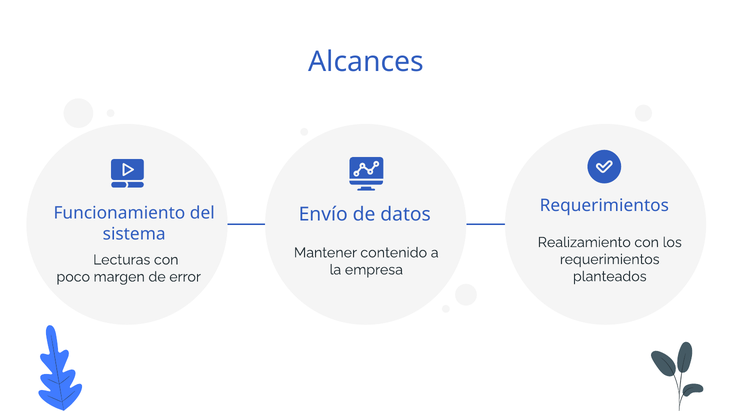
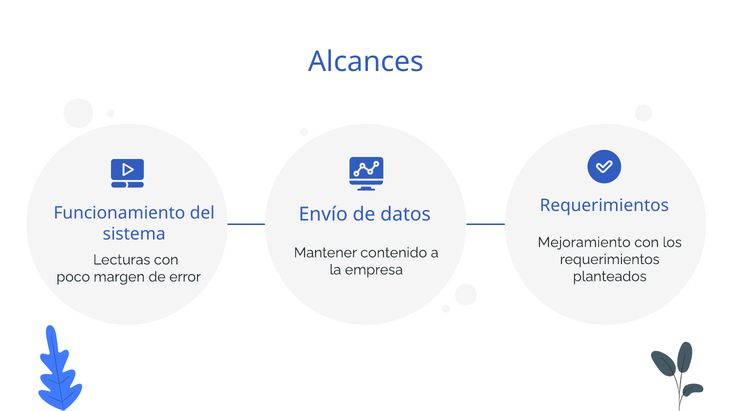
Realizamiento: Realizamiento -> Mejoramiento (584, 243)
